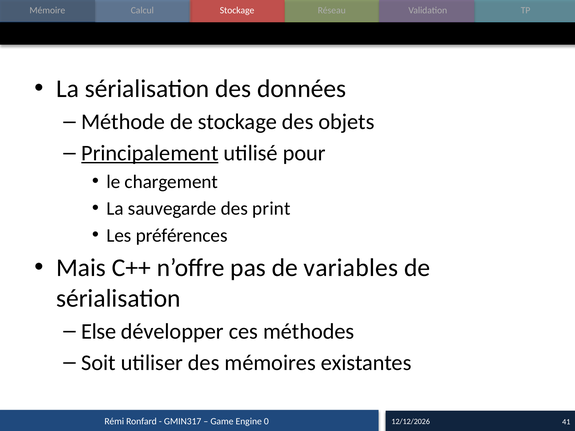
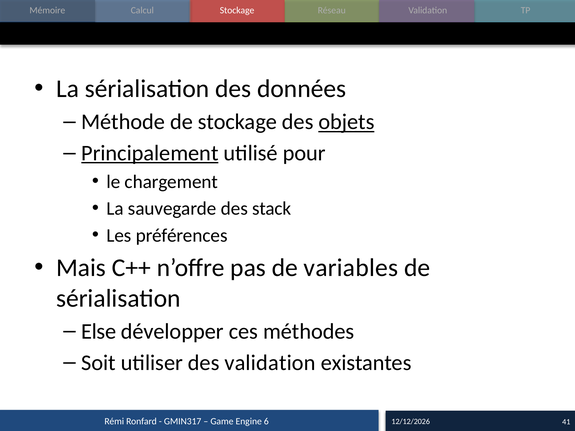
objets underline: none -> present (346, 122)
print: print -> stack (272, 209)
des mémoires: mémoires -> validation (270, 363)
0: 0 -> 6 (266, 422)
